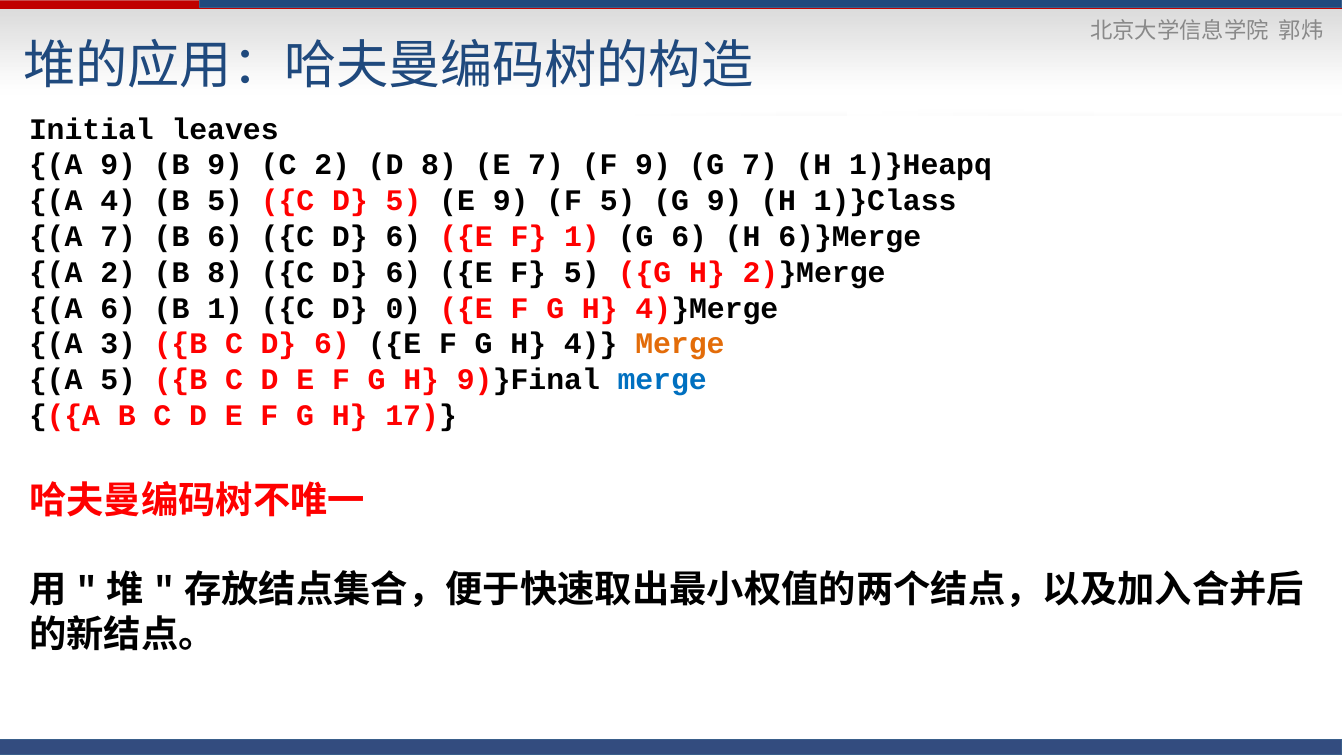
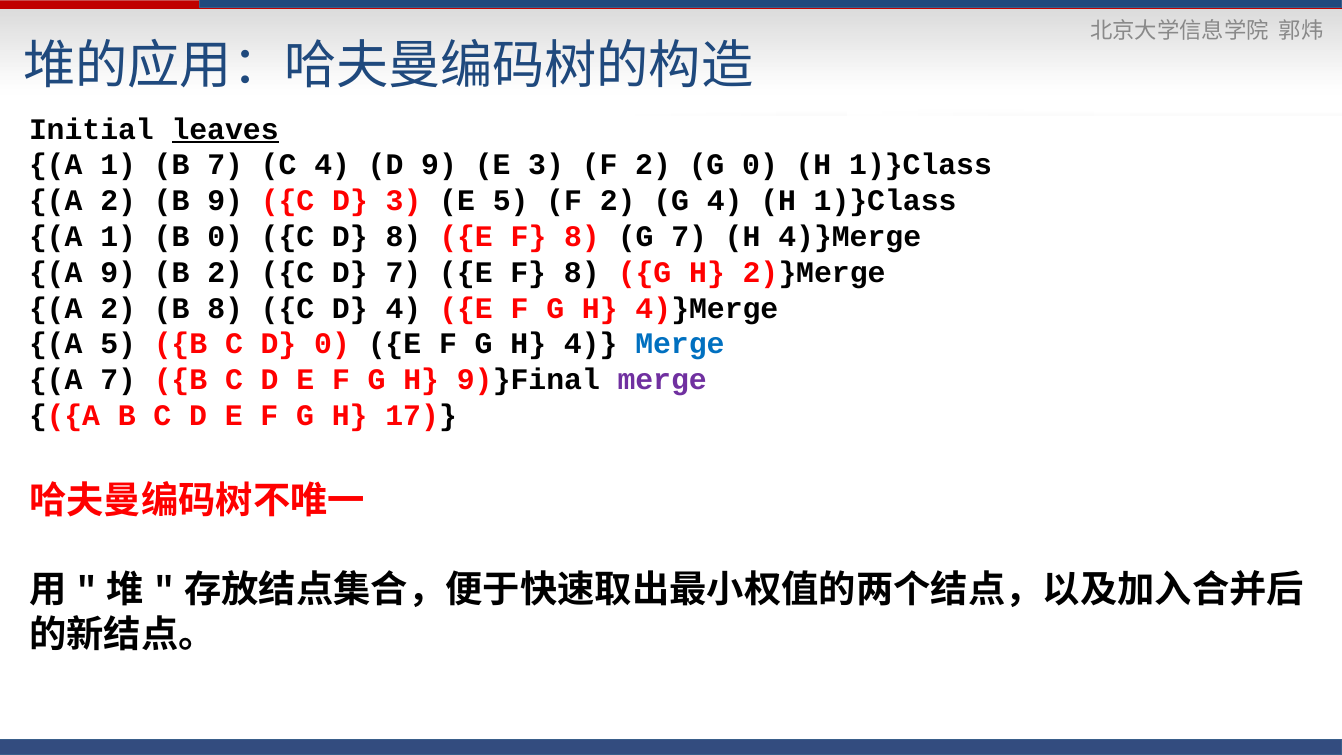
leaves underline: none -> present (225, 129)
9: 9 -> 1 (118, 165)
B 9: 9 -> 7 (225, 165)
C 2: 2 -> 4 (332, 165)
D 8: 8 -> 9 (439, 165)
E 7: 7 -> 3 (546, 165)
9: 9 -> 2 (653, 165)
G 7: 7 -> 0 (760, 165)
1)}Heapq: 1)}Heapq -> 1)}Class (921, 165)
4: 4 -> 2 (118, 201)
B 5: 5 -> 9 (225, 201)
D 5: 5 -> 3 (404, 201)
E 9: 9 -> 5 (511, 201)
5: 5 -> 2 (618, 201)
G 9: 9 -> 4 (725, 201)
7: 7 -> 1 (118, 237)
B 6: 6 -> 0 (225, 237)
6: 6 -> 8 (403, 237)
1: 1 -> 8 (582, 237)
G 6: 6 -> 7 (689, 237)
6)}Merge: 6)}Merge -> 4)}Merge (850, 237)
A 2: 2 -> 9 (118, 272)
B 8: 8 -> 2 (225, 272)
6: 6 -> 7 (403, 272)
5: 5 -> 8 (582, 272)
6: 6 -> 2 (118, 308)
B 1: 1 -> 8 (225, 308)
D 0: 0 -> 4 (403, 308)
A 3: 3 -> 5 (118, 344)
B C D 6: 6 -> 0 (332, 344)
Merge colour: orange -> blue (680, 344)
A 5: 5 -> 7 (118, 380)
merge colour: blue -> purple (662, 380)
